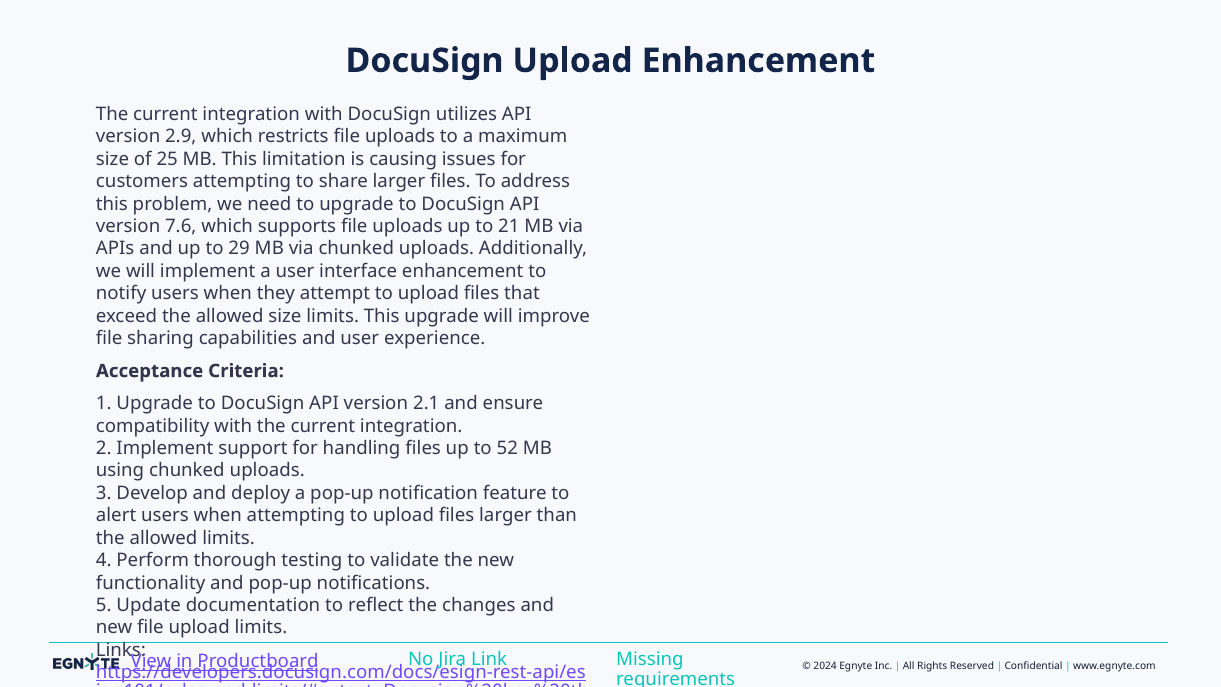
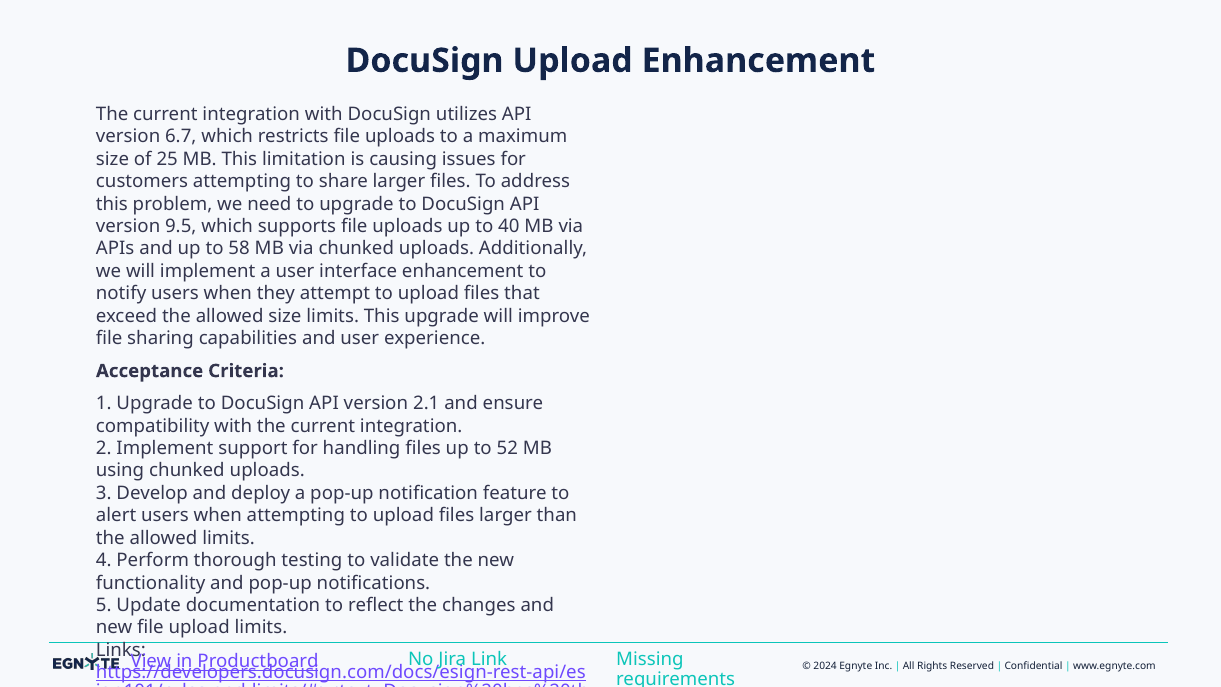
2.9: 2.9 -> 6.7 (181, 137)
7.6: 7.6 -> 9.5 (181, 226)
21: 21 -> 40 (509, 226)
29: 29 -> 58 (239, 249)
